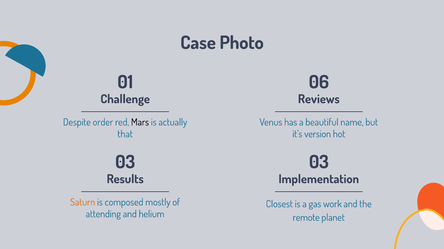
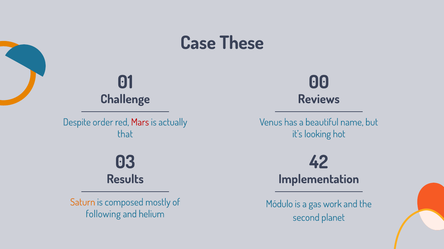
Photo: Photo -> These (242, 43)
06: 06 -> 00 (319, 83)
Mars colour: black -> red (140, 123)
version: version -> looking (318, 134)
03 03: 03 -> 42 (319, 163)
Closest: Closest -> Módulo (279, 205)
attending: attending -> following (103, 215)
remote: remote -> second (306, 218)
